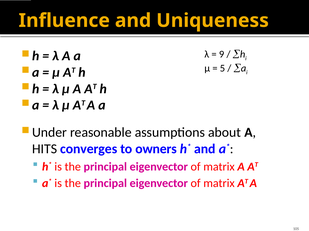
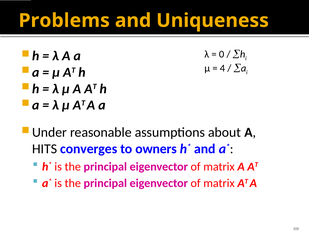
Influence: Influence -> Problems (64, 21)
9: 9 -> 0 (222, 55)
5: 5 -> 4 (222, 69)
